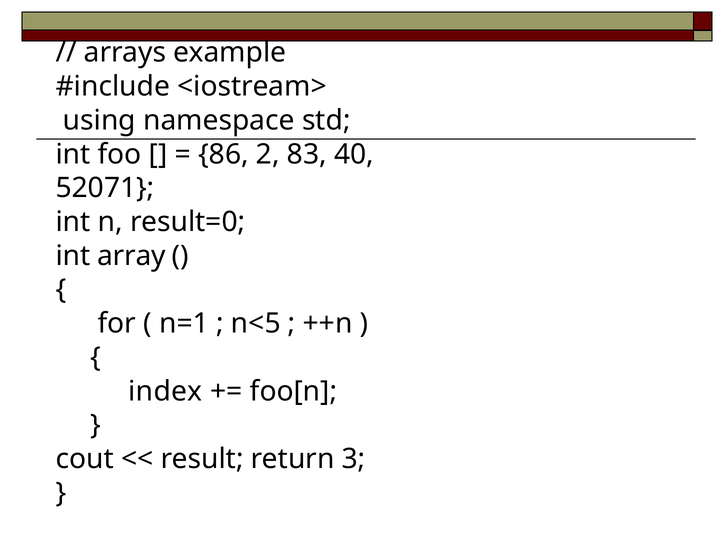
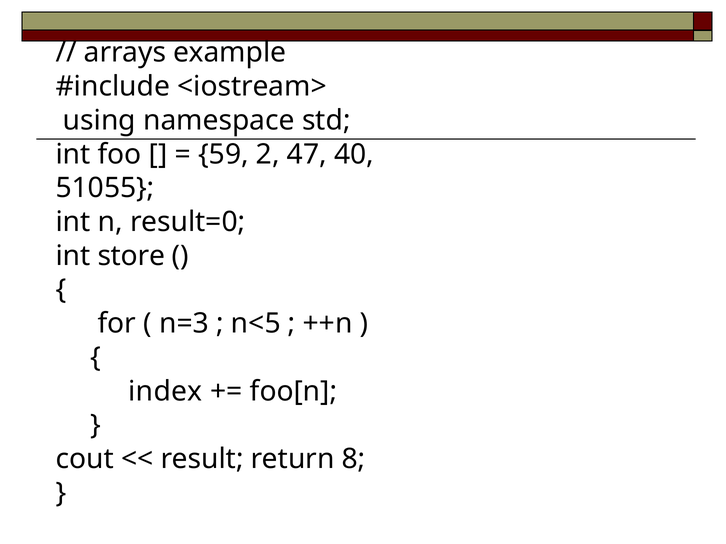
86: 86 -> 59 (223, 154)
83: 83 -> 47 (307, 154)
52071: 52071 -> 51055 (105, 188)
array: array -> store (131, 256)
n=1: n=1 -> n=3 (184, 324)
3: 3 -> 8 (354, 459)
